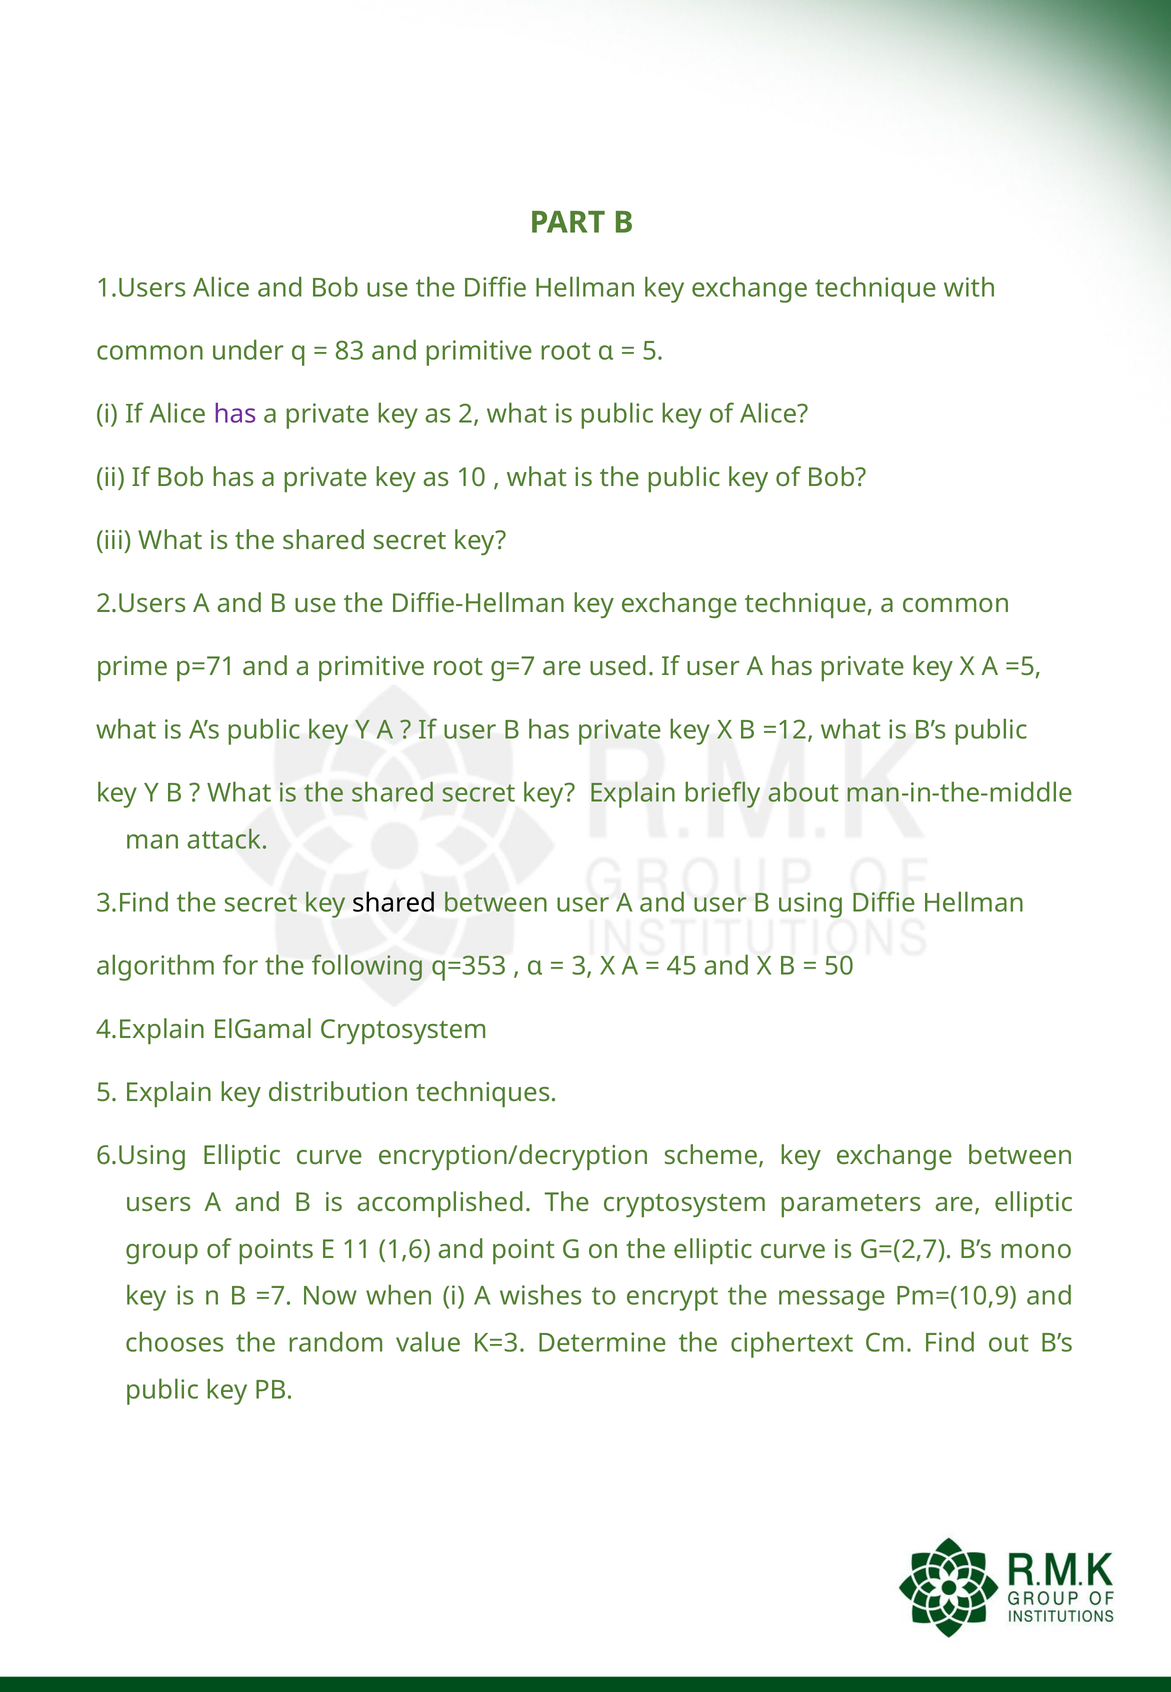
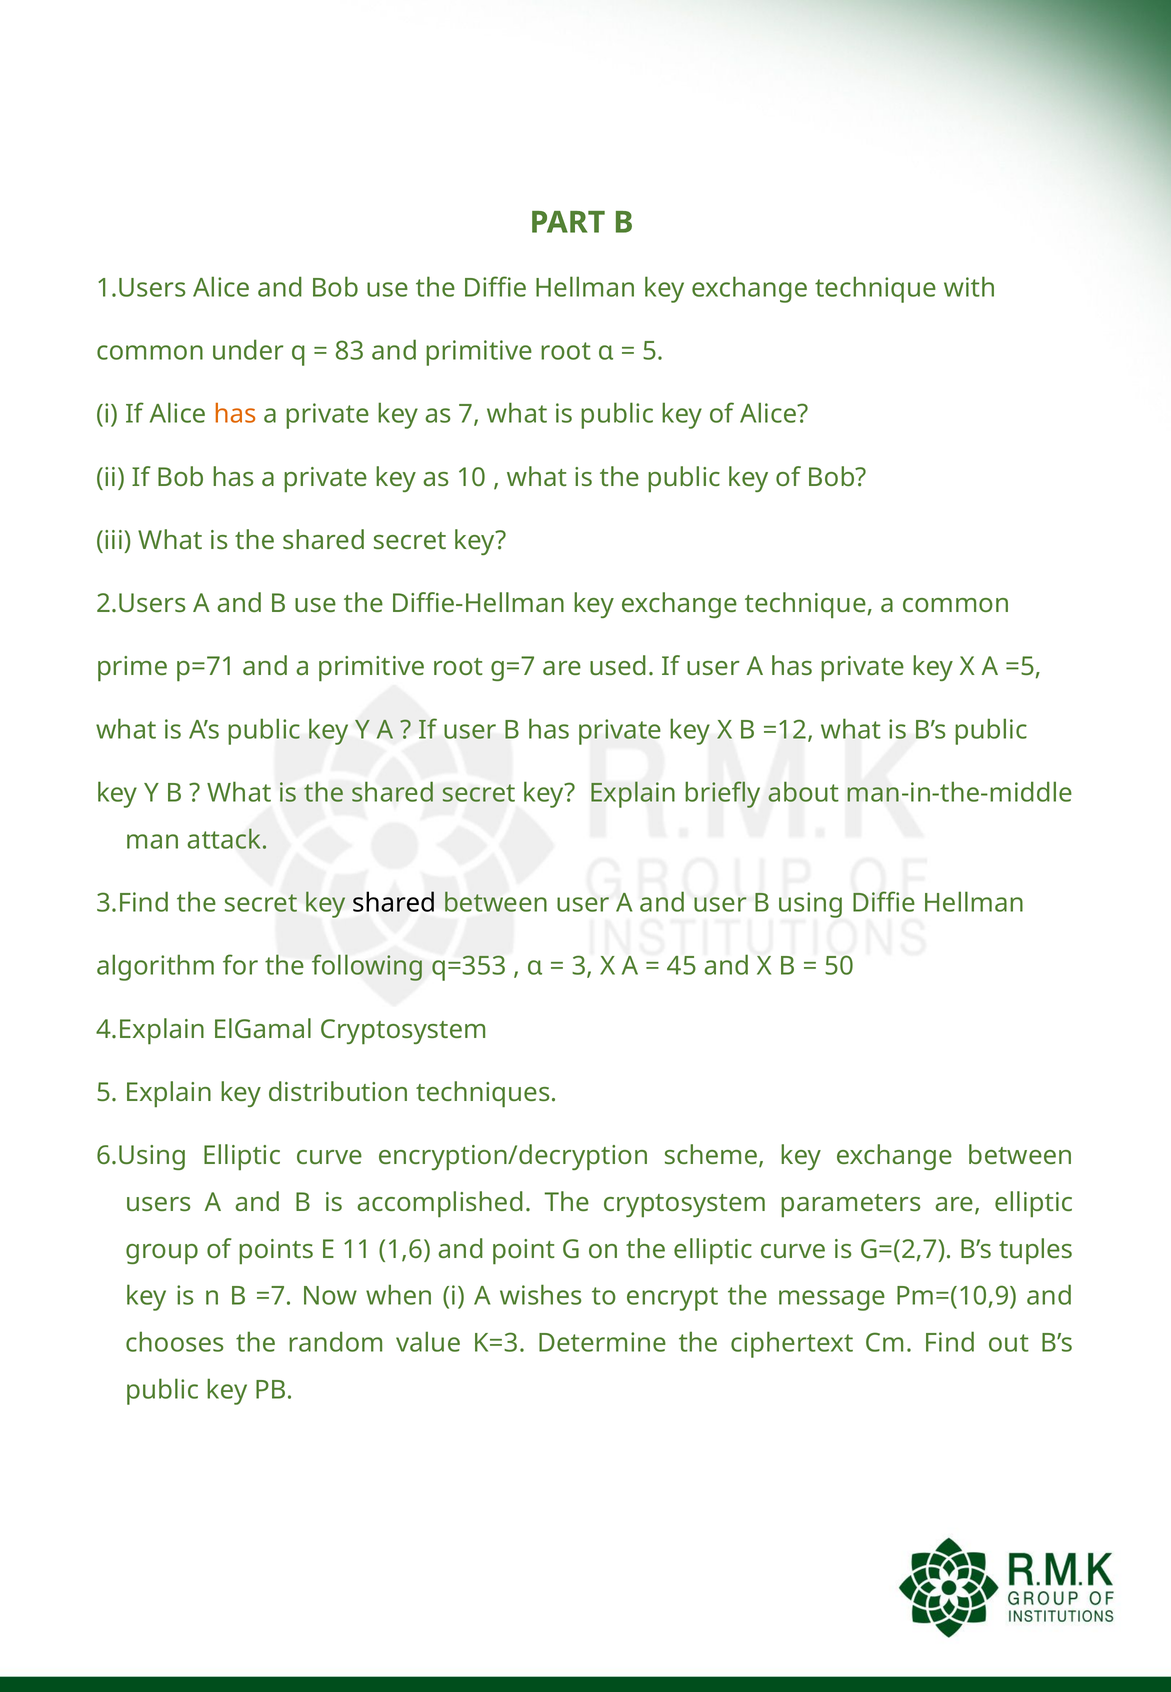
has colour: purple -> orange (235, 414)
2: 2 -> 7 (469, 414)
mono: mono -> tuples (1036, 1249)
